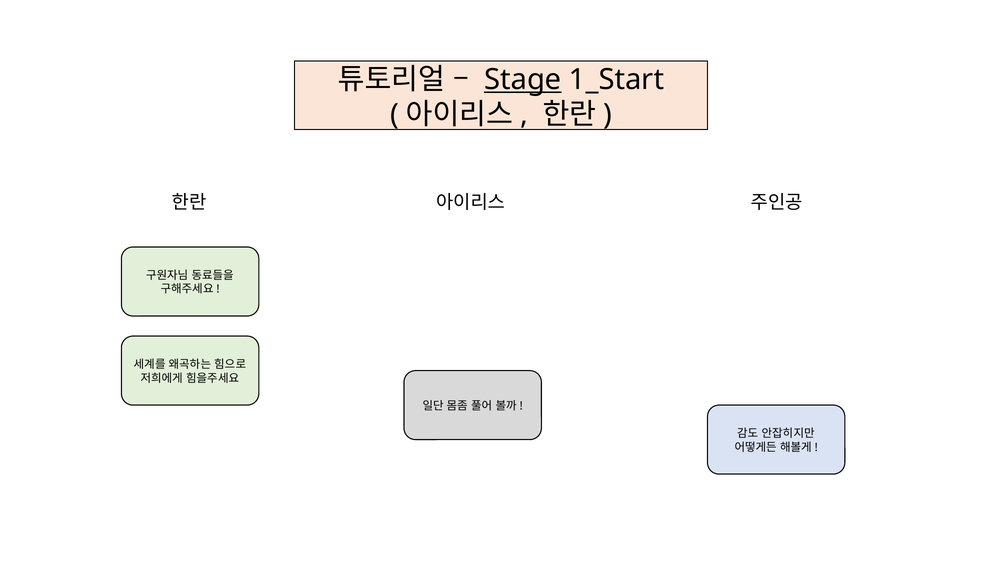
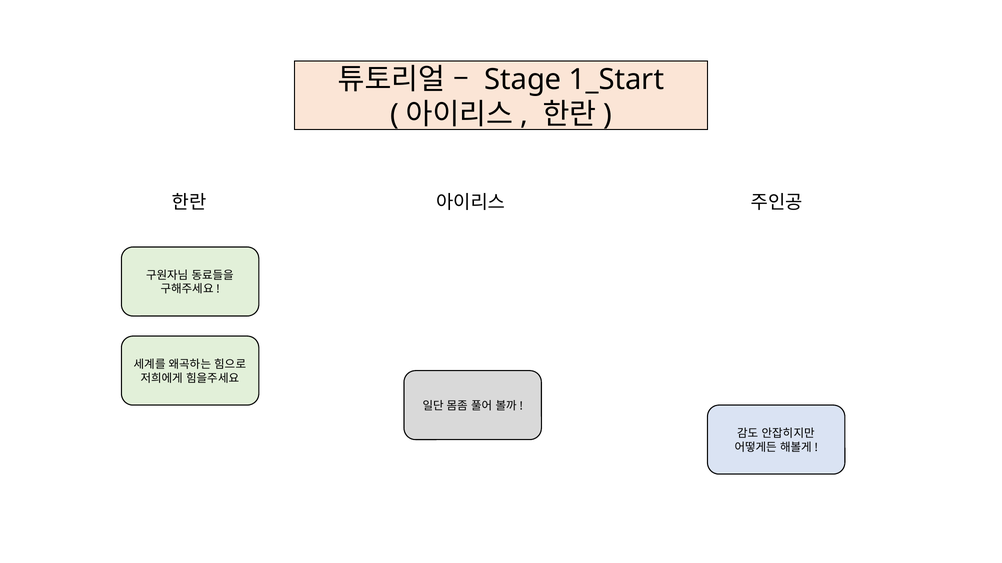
Stage underline: present -> none (523, 80)
